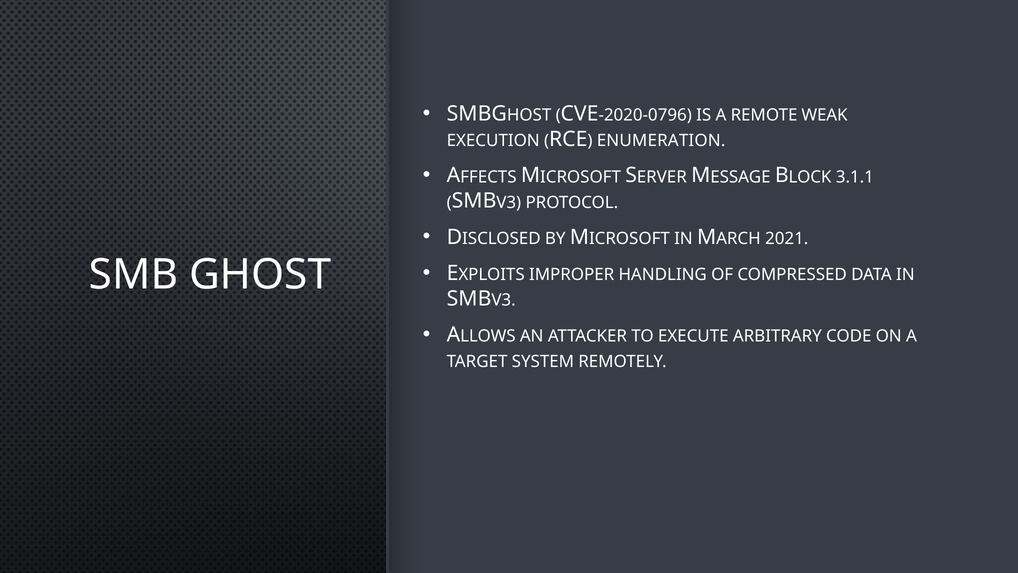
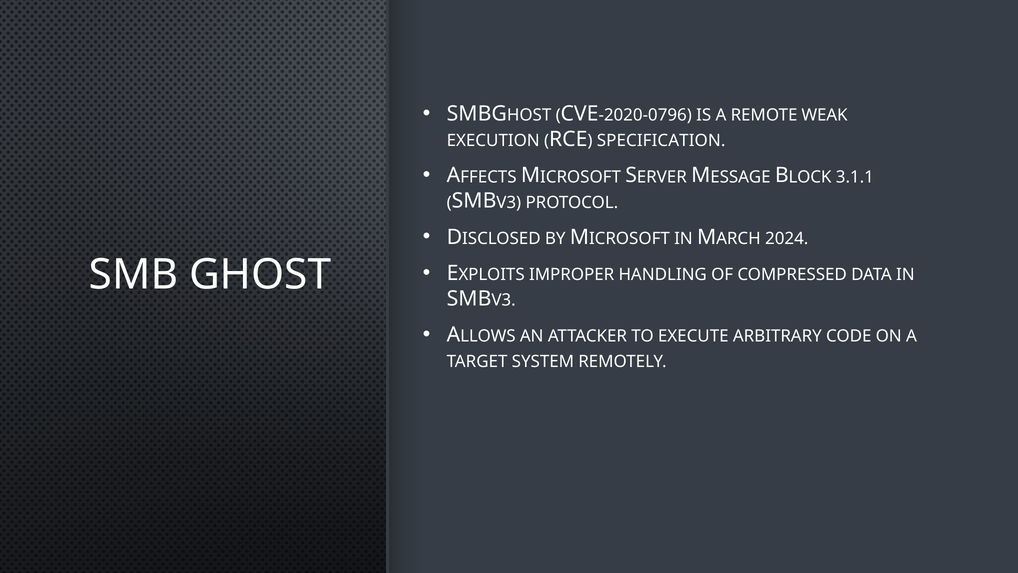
ENUMERATION: ENUMERATION -> SPECIFICATION (661, 141)
2021: 2021 -> 2024 (787, 238)
